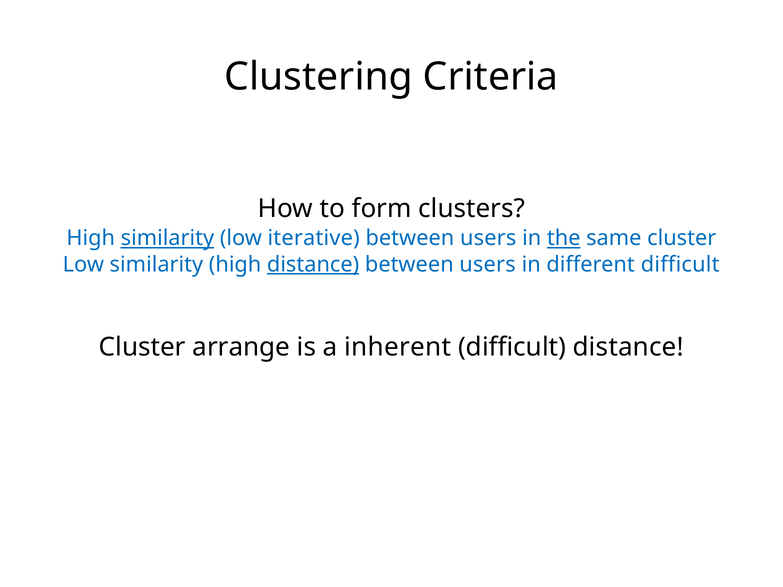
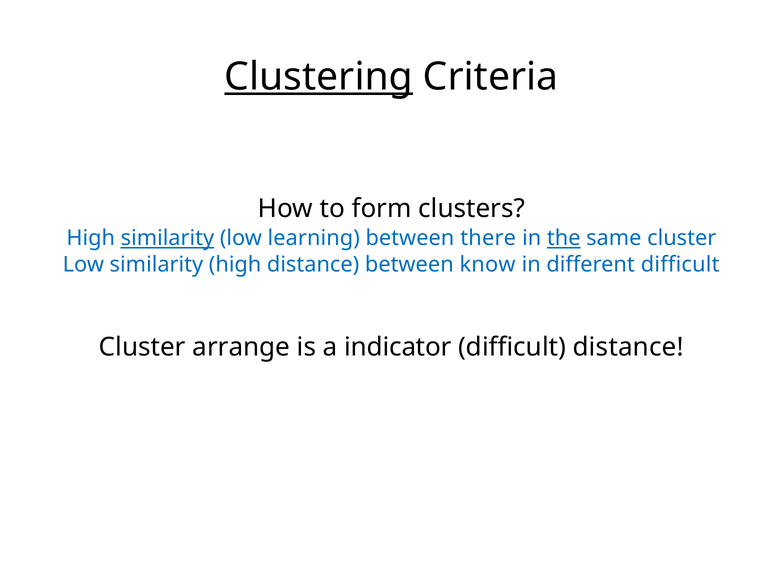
Clustering underline: none -> present (319, 77)
iterative: iterative -> learning (314, 238)
users: users -> there (488, 238)
distance underline: present -> none (313, 264)
users: users -> know (488, 264)
inherent: inherent -> indicator (398, 347)
